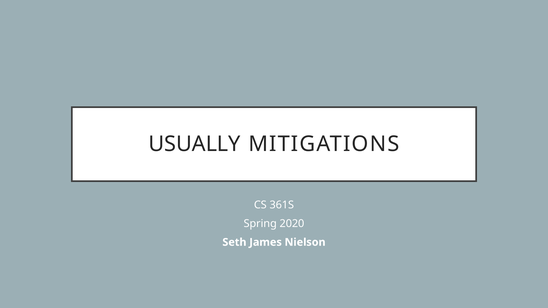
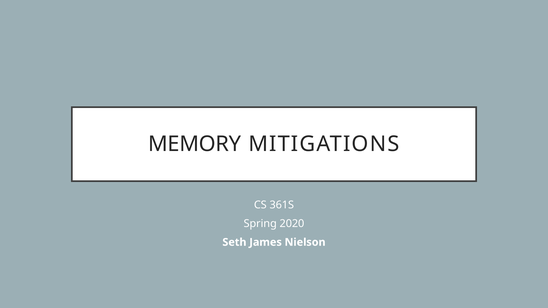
USUALLY: USUALLY -> MEMORY (195, 144)
